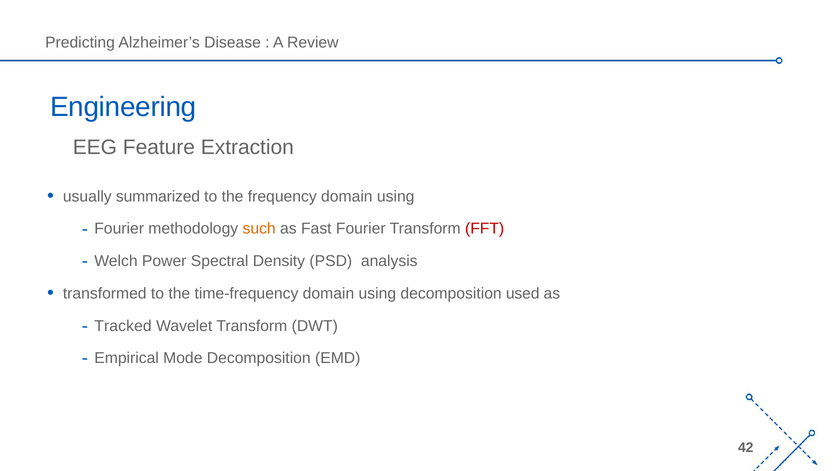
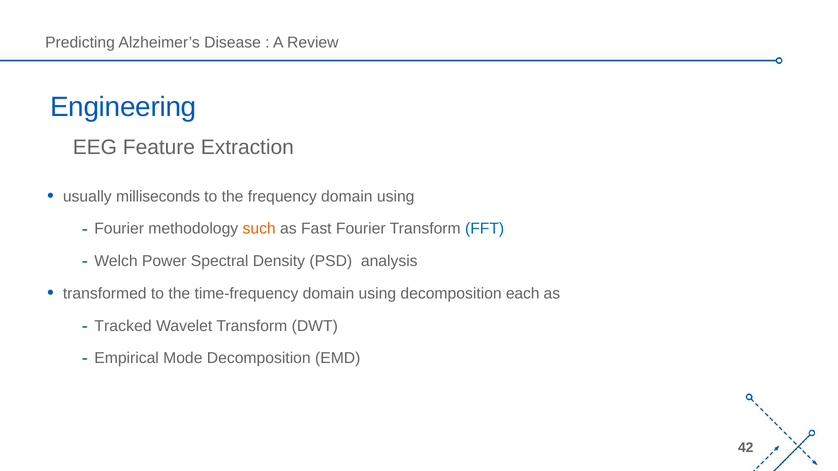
summarized: summarized -> milliseconds (158, 197)
FFT colour: red -> blue (485, 229)
used: used -> each (523, 294)
